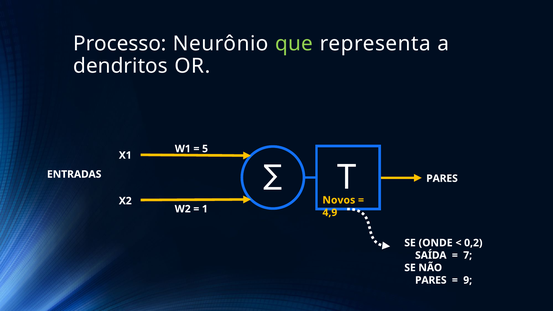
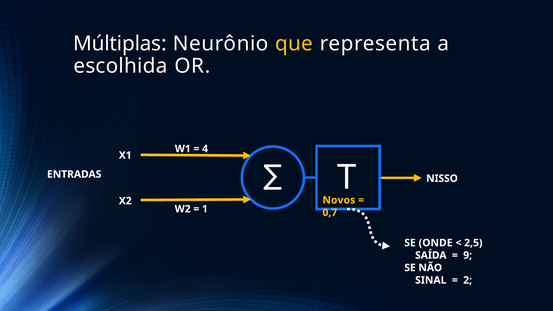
Processo: Processo -> Múltiplas (120, 44)
que colour: light green -> yellow (294, 44)
dendritos: dendritos -> escolhida (120, 66)
5: 5 -> 4 (205, 149)
ENTRADAS PARES: PARES -> NISSO (442, 179)
4,9: 4,9 -> 0,7 (330, 213)
0,2: 0,2 -> 2,5 (473, 243)
7: 7 -> 9 (468, 255)
PARES: PARES -> SINAL (431, 280)
9: 9 -> 2 (468, 280)
